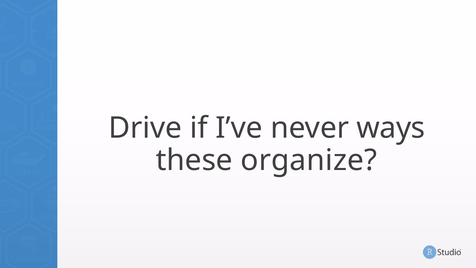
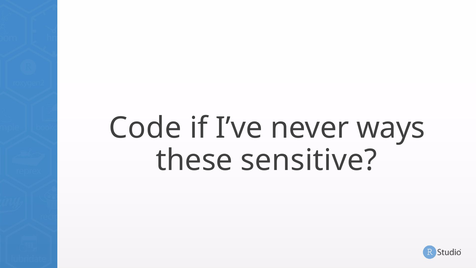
Drive: Drive -> Code (145, 128)
organize: organize -> sensitive (309, 160)
